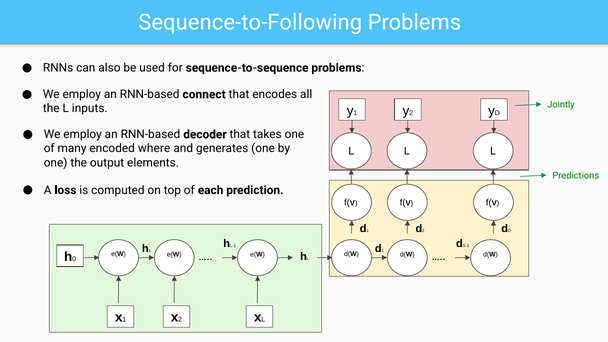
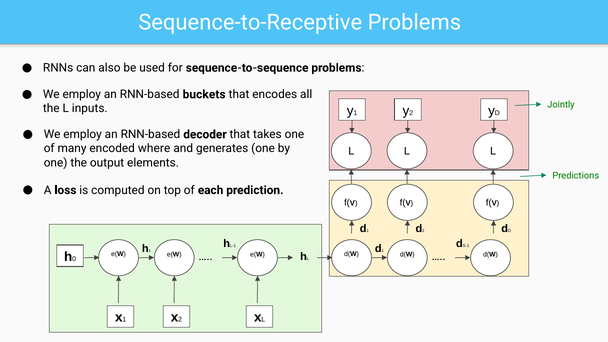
Sequence-to-Following: Sequence-to-Following -> Sequence-to-Receptive (250, 23)
connect: connect -> buckets (204, 94)
